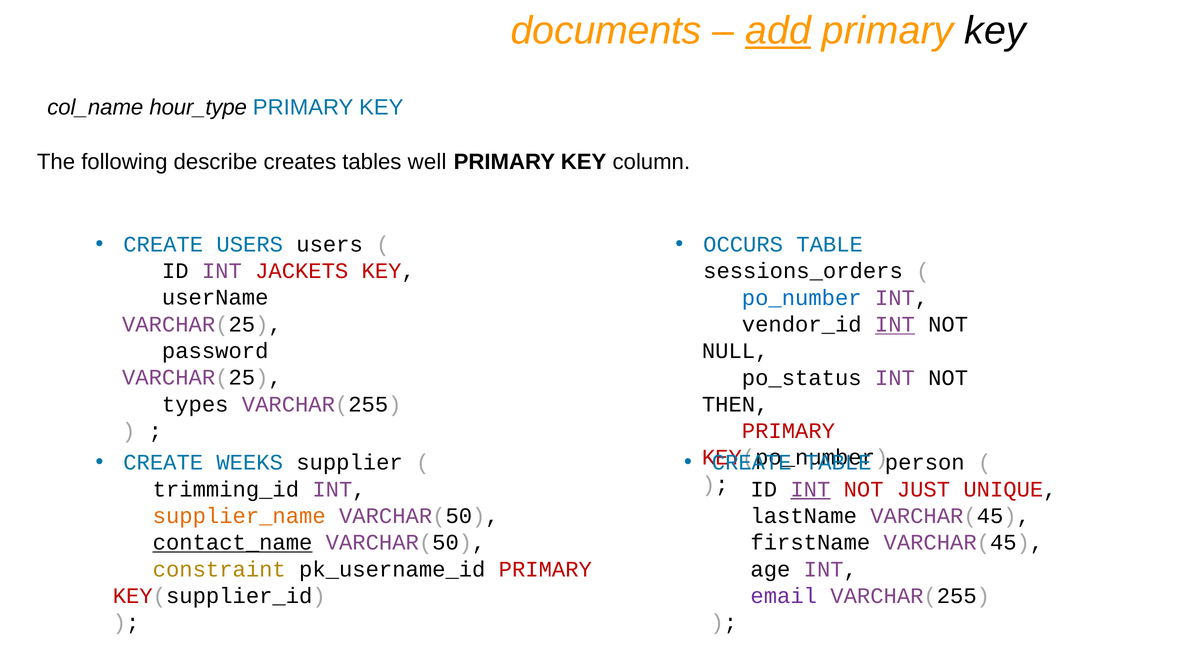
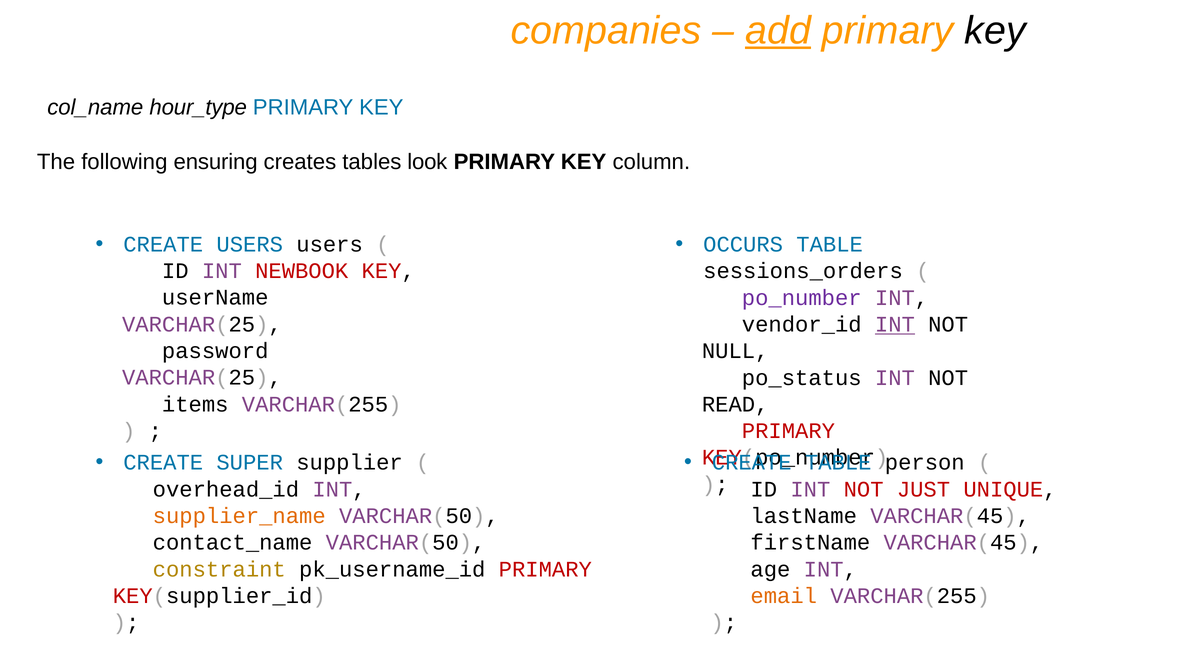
documents: documents -> companies (606, 31)
describe: describe -> ensuring (216, 162)
well: well -> look (427, 162)
JACKETS: JACKETS -> NEWBOOK (302, 271)
po_number colour: blue -> purple (802, 298)
types: types -> items (195, 404)
THEN: THEN -> READ (735, 404)
WEEKS: WEEKS -> SUPER (250, 462)
trimming_id: trimming_id -> overhead_id (226, 489)
INT underline: present -> none (810, 489)
contact_name underline: present -> none (233, 542)
email colour: purple -> orange (784, 595)
